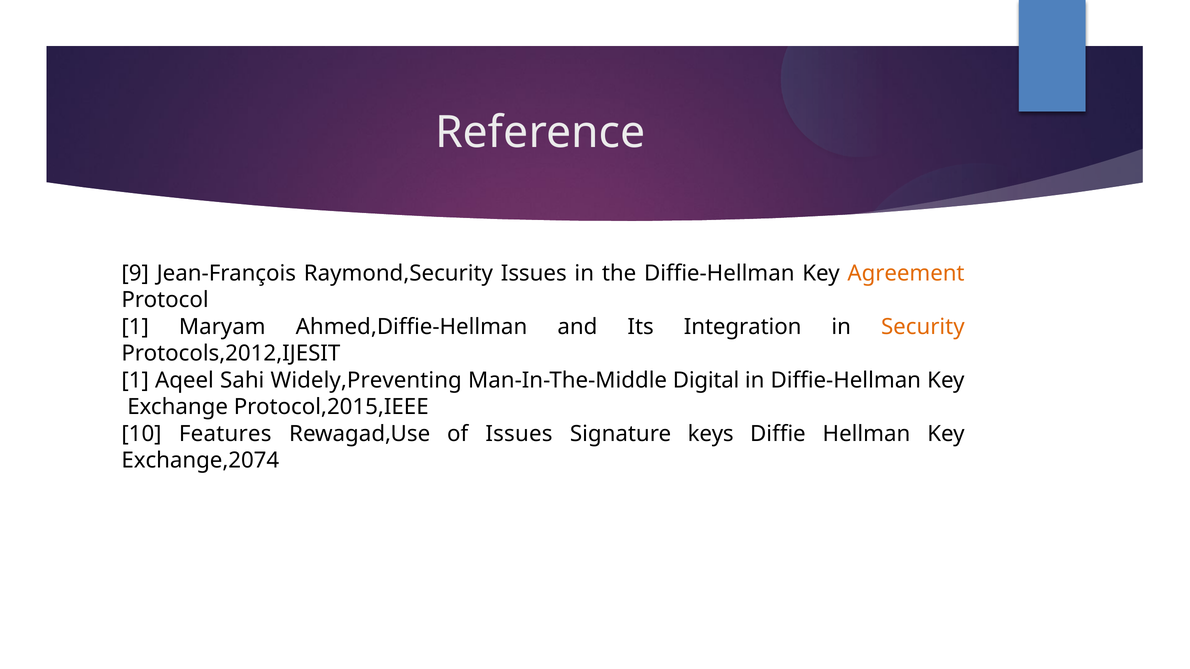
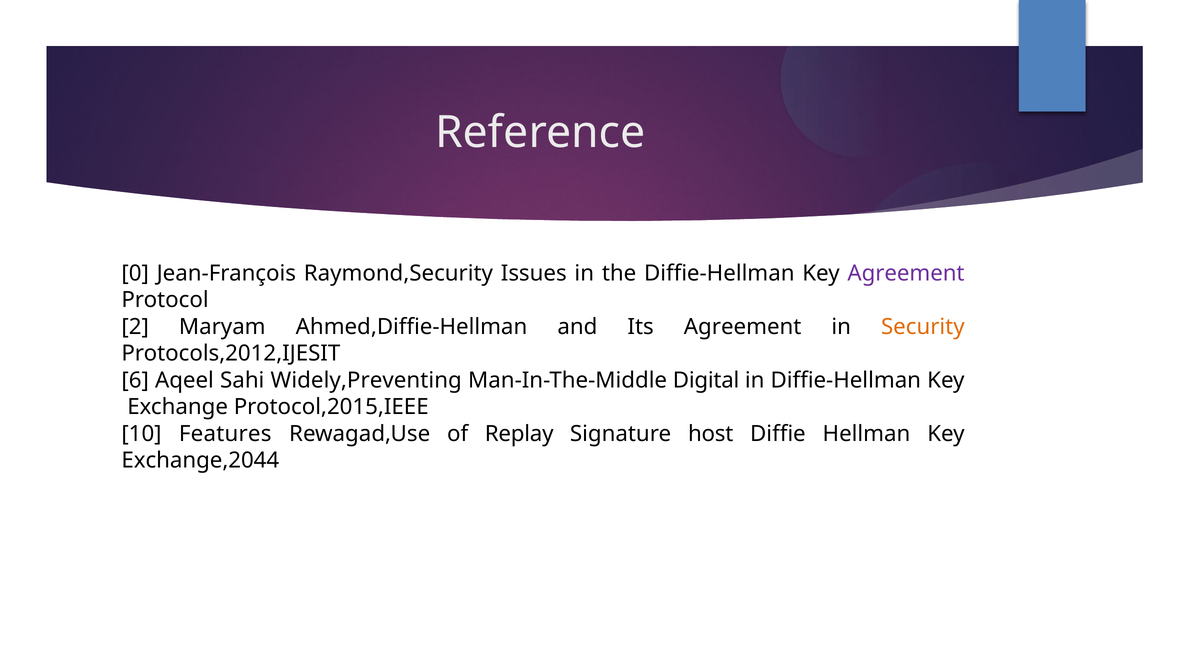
9: 9 -> 0 (135, 273)
Agreement colour: orange -> purple (906, 273)
1: 1 -> 2 (135, 327)
Its Integration: Integration -> Agreement (743, 327)
1: 1 -> 6 (135, 381)
of Issues: Issues -> Replay (519, 434)
keys: keys -> host (711, 434)
Exchange,2074: Exchange,2074 -> Exchange,2044 (200, 461)
